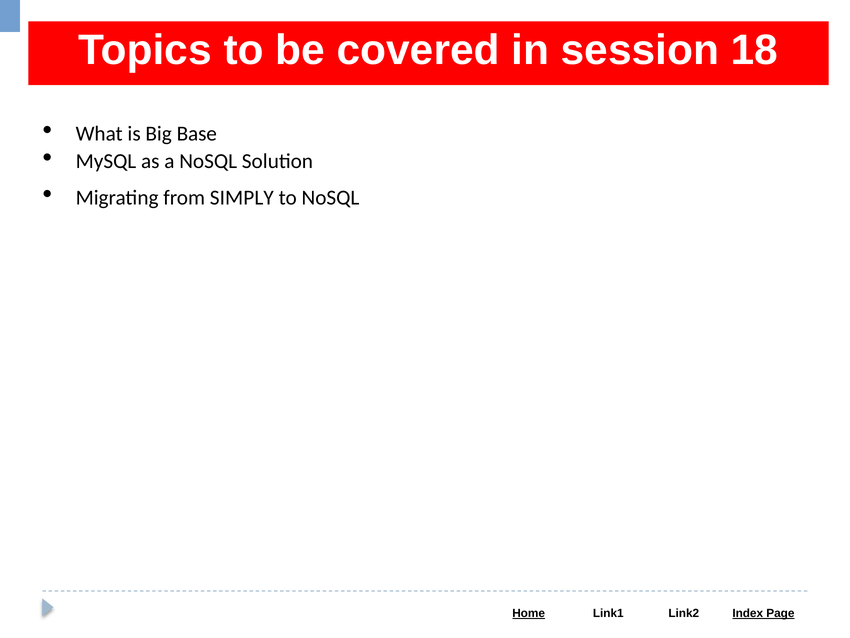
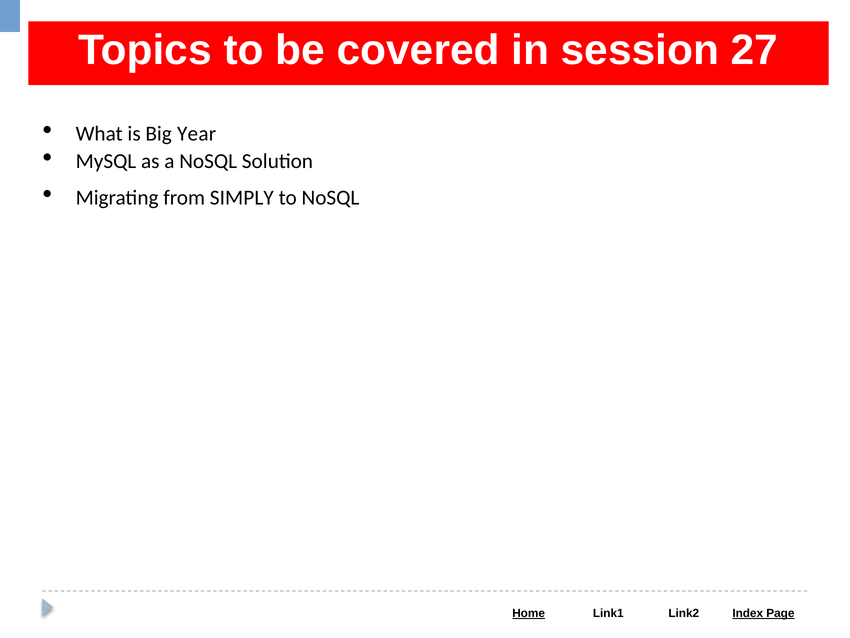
18: 18 -> 27 (754, 50)
Base: Base -> Year (197, 134)
